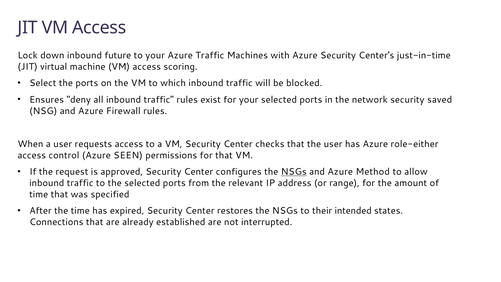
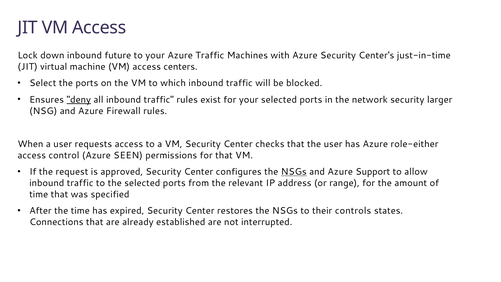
scoring: scoring -> centers (180, 67)
deny underline: none -> present (79, 100)
saved: saved -> larger (440, 100)
Method: Method -> Support (373, 172)
intended: intended -> controls (353, 211)
